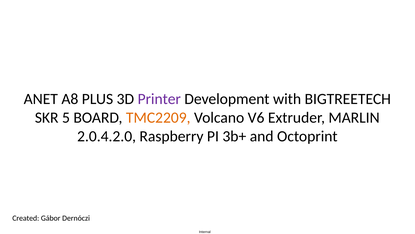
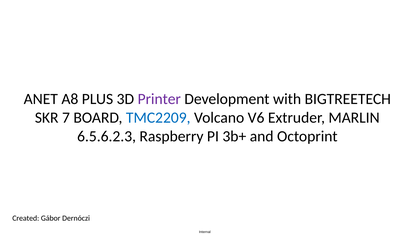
5: 5 -> 7 (66, 117)
TMC2209 colour: orange -> blue (158, 117)
2.0.4.2.0: 2.0.4.2.0 -> 6.5.6.2.3 (107, 136)
